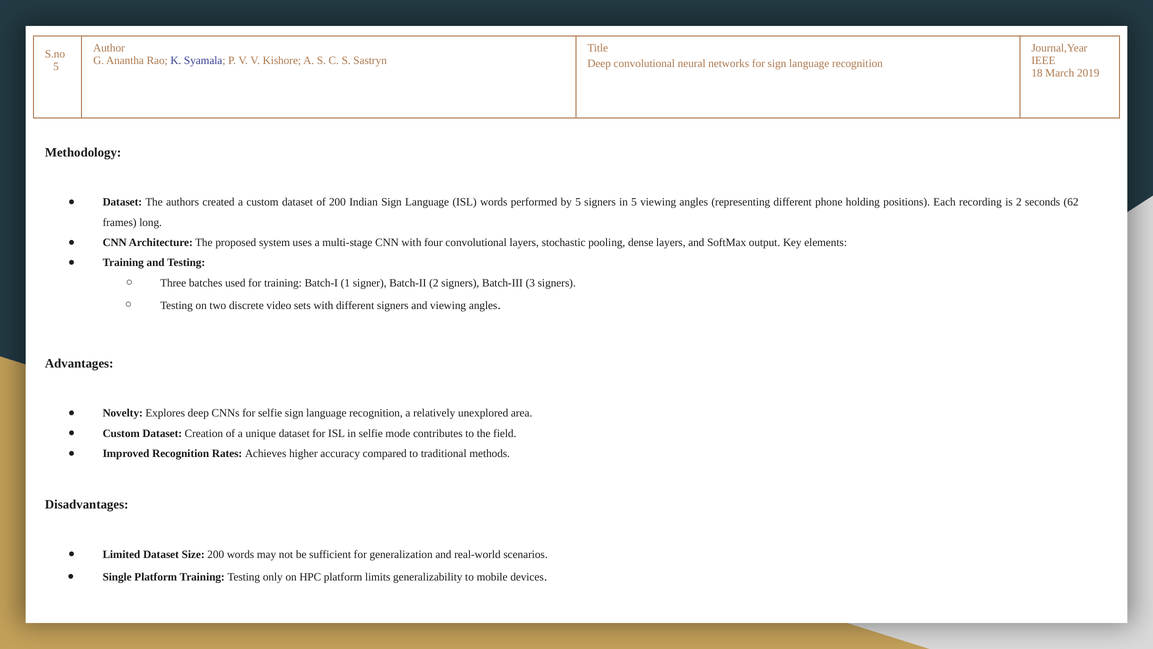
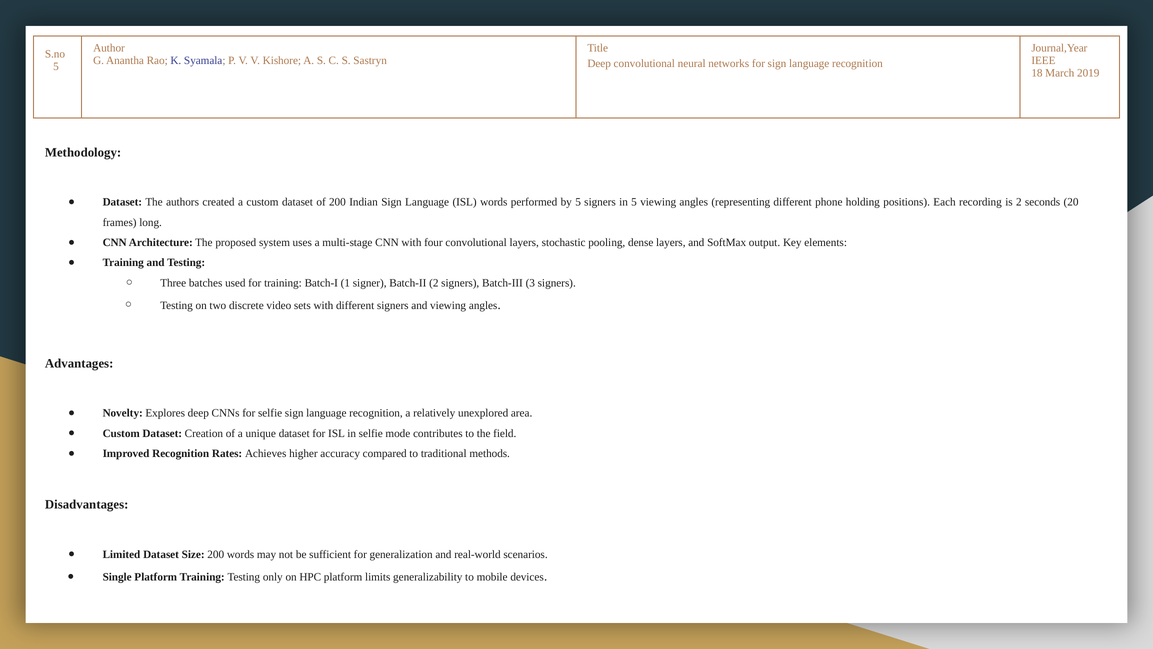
62: 62 -> 20 (1071, 202)
